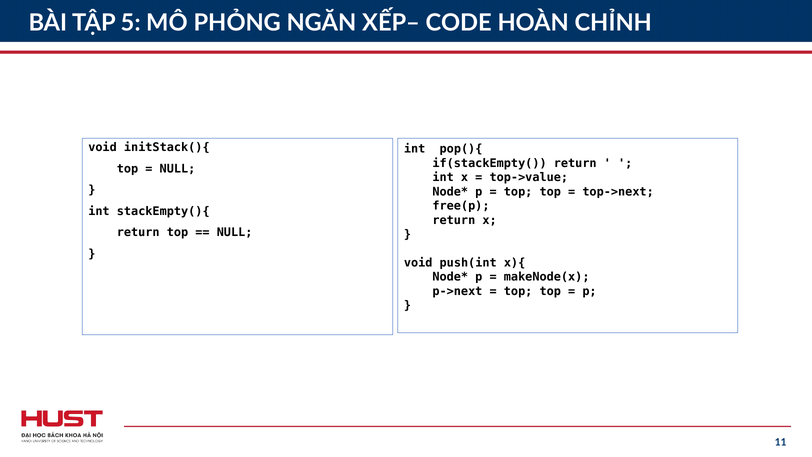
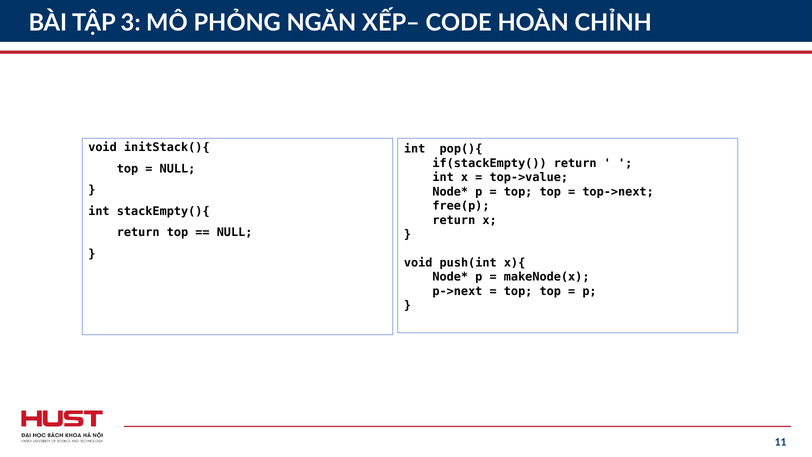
5: 5 -> 3 (131, 23)
